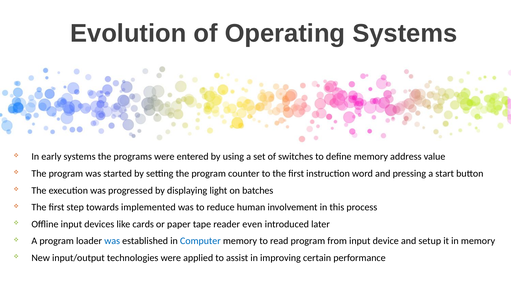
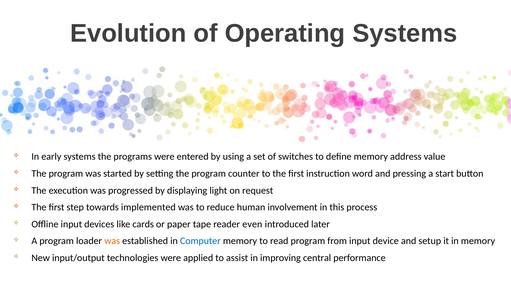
batches: batches -> request (258, 191)
was colour: blue -> orange (112, 241)
certain: certain -> central (317, 258)
